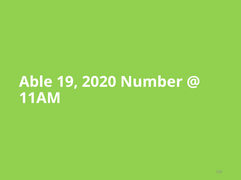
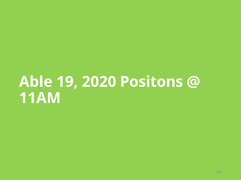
Number: Number -> Positons (152, 82)
